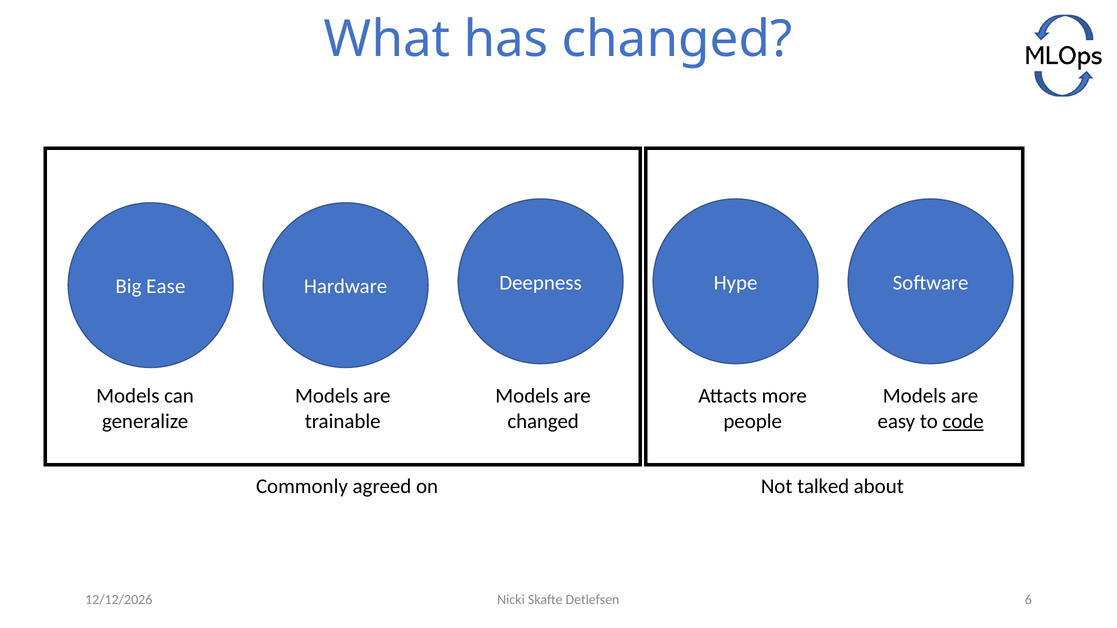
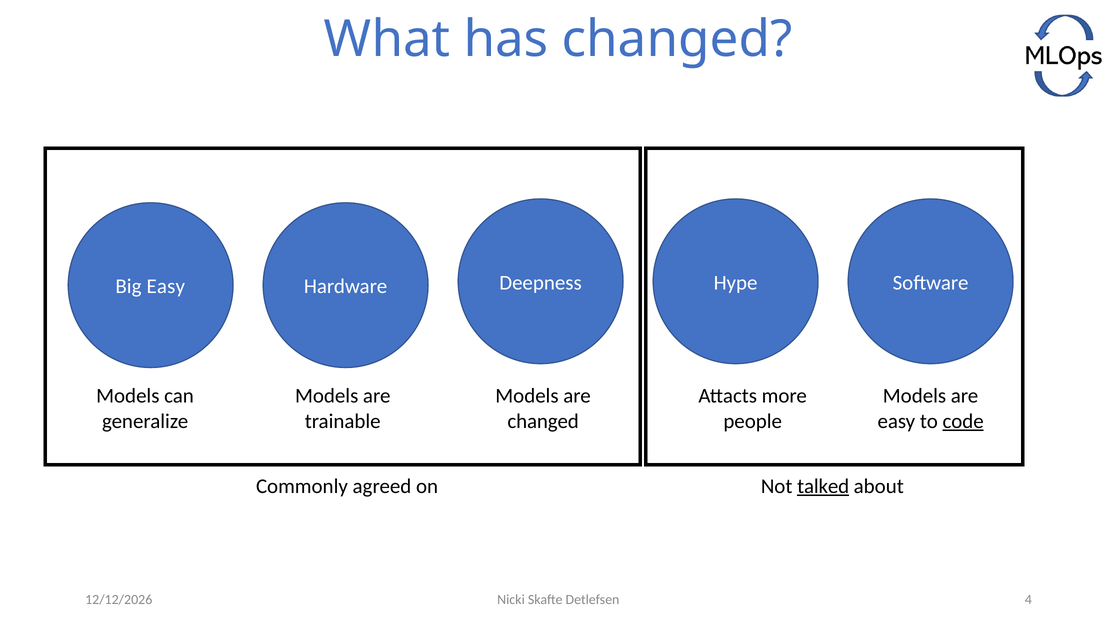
Big Ease: Ease -> Easy (166, 287)
talked underline: none -> present (823, 486)
6: 6 -> 4 (1028, 600)
